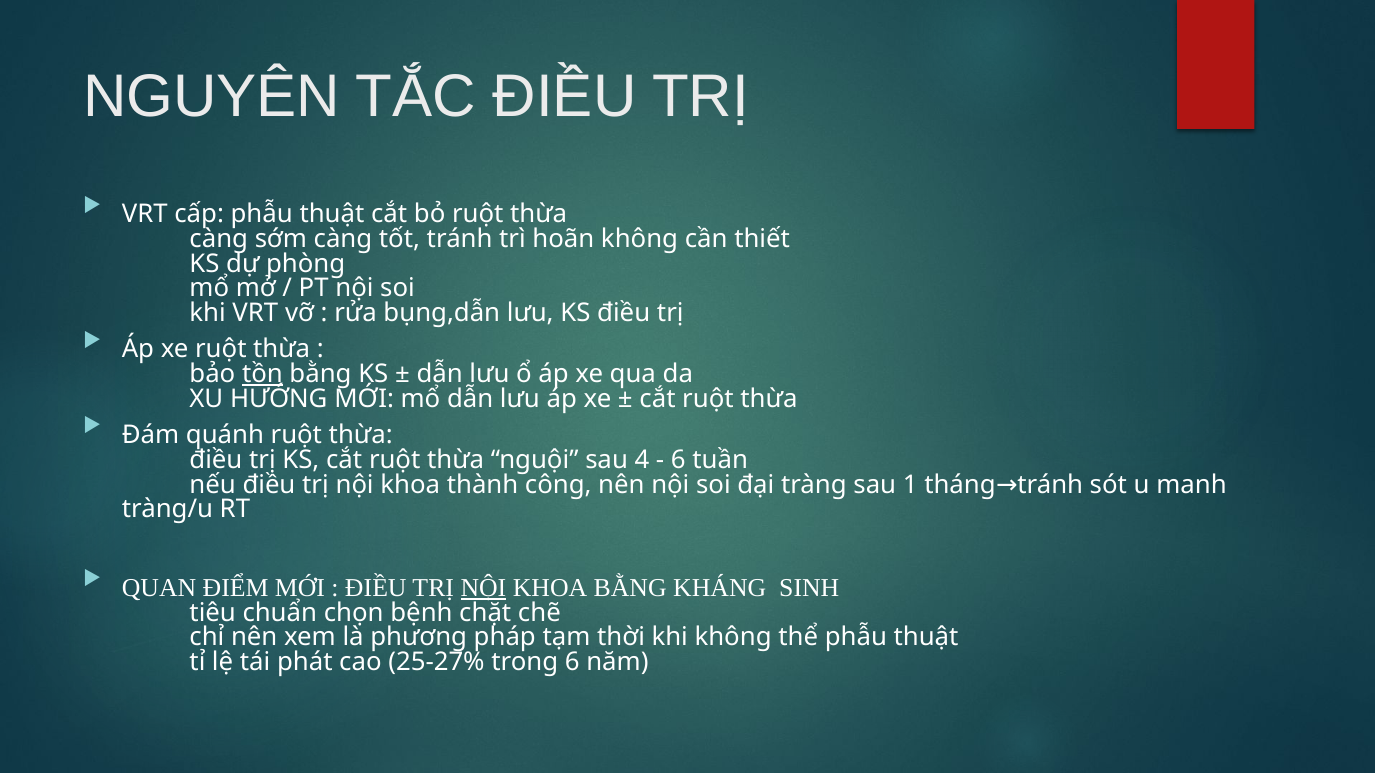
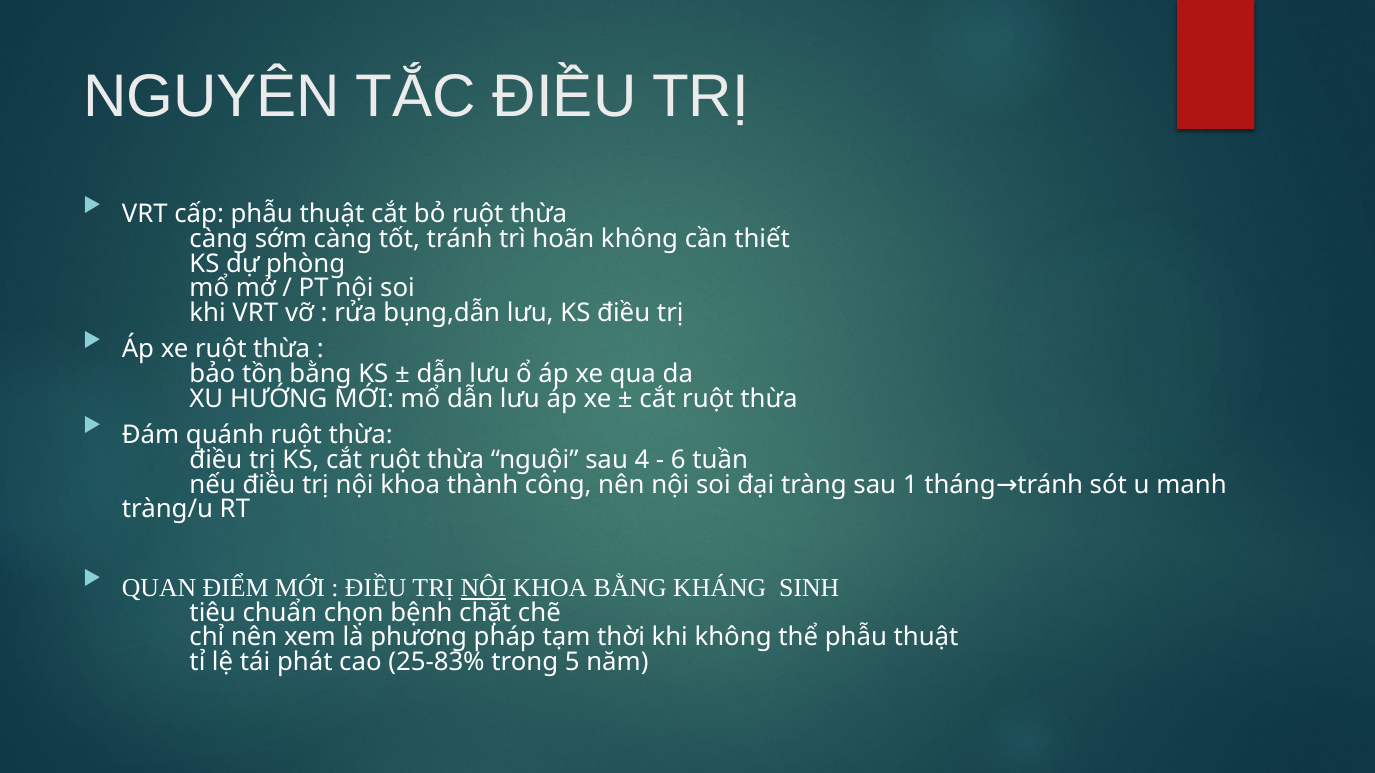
tồn underline: present -> none (262, 374)
25-27%: 25-27% -> 25-83% (437, 662)
trong 6: 6 -> 5 (572, 662)
